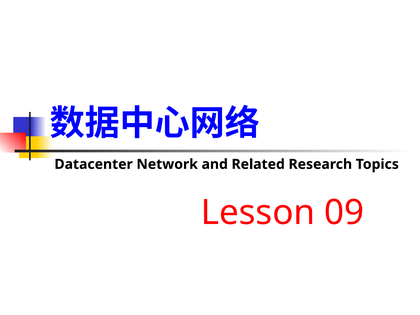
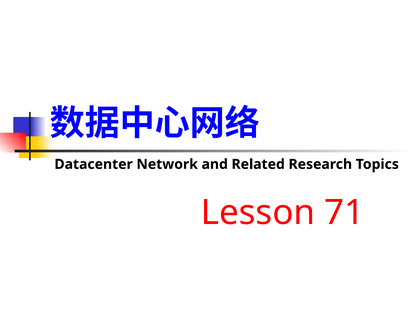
09: 09 -> 71 (344, 213)
